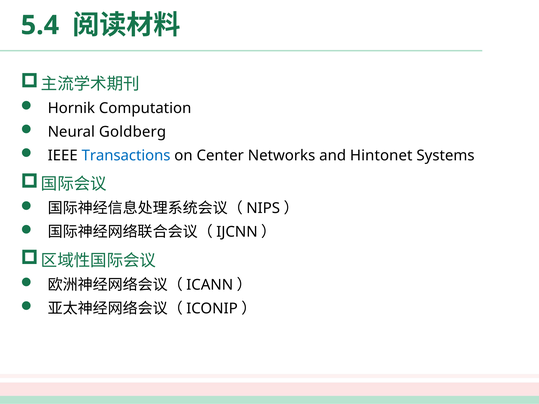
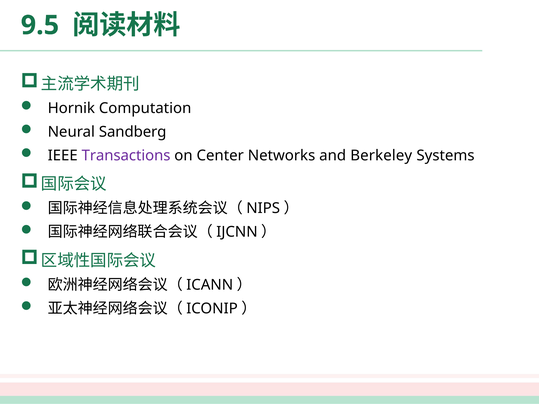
5.4: 5.4 -> 9.5 (40, 25)
Goldberg: Goldberg -> Sandberg (133, 132)
Transactions colour: blue -> purple (126, 156)
Hintonet: Hintonet -> Berkeley (381, 156)
